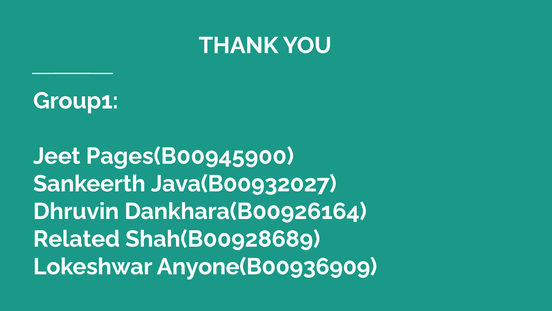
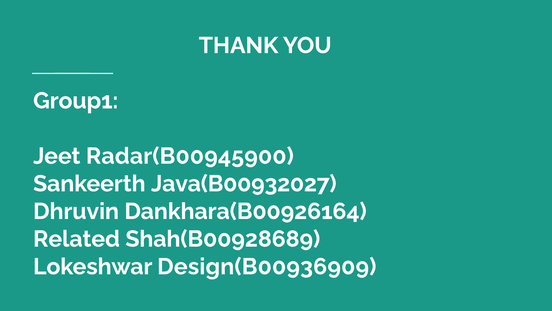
Pages(B00945900: Pages(B00945900 -> Radar(B00945900 (190, 156)
Anyone(B00936909: Anyone(B00936909 -> Design(B00936909 (267, 266)
